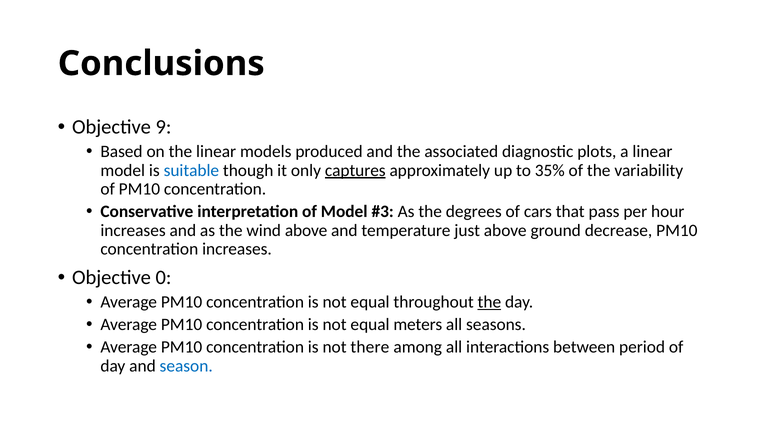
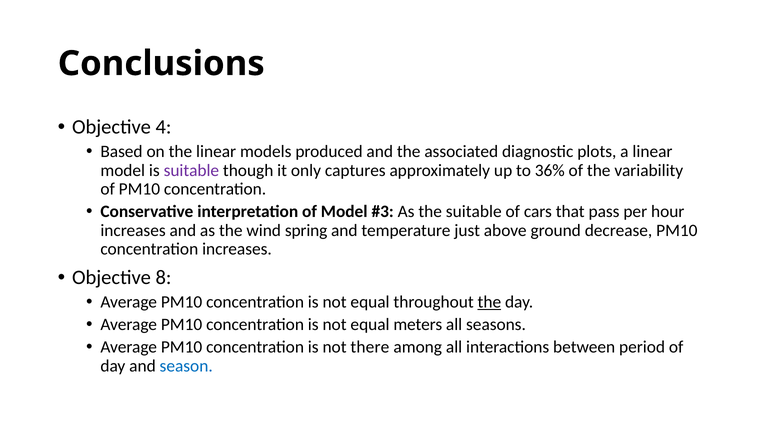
9: 9 -> 4 (163, 127)
suitable colour: blue -> purple (191, 170)
captures underline: present -> none (355, 170)
35%: 35% -> 36% (550, 170)
the degrees: degrees -> suitable (474, 212)
wind above: above -> spring (306, 231)
0: 0 -> 8 (163, 278)
